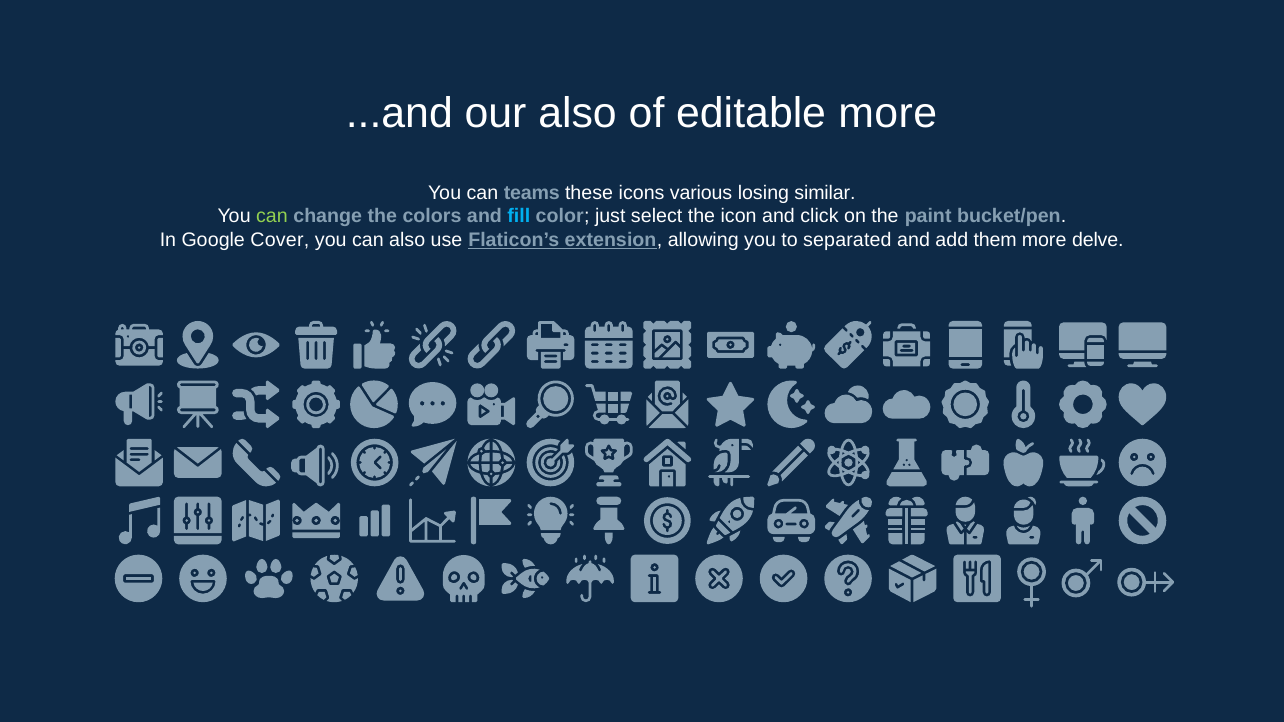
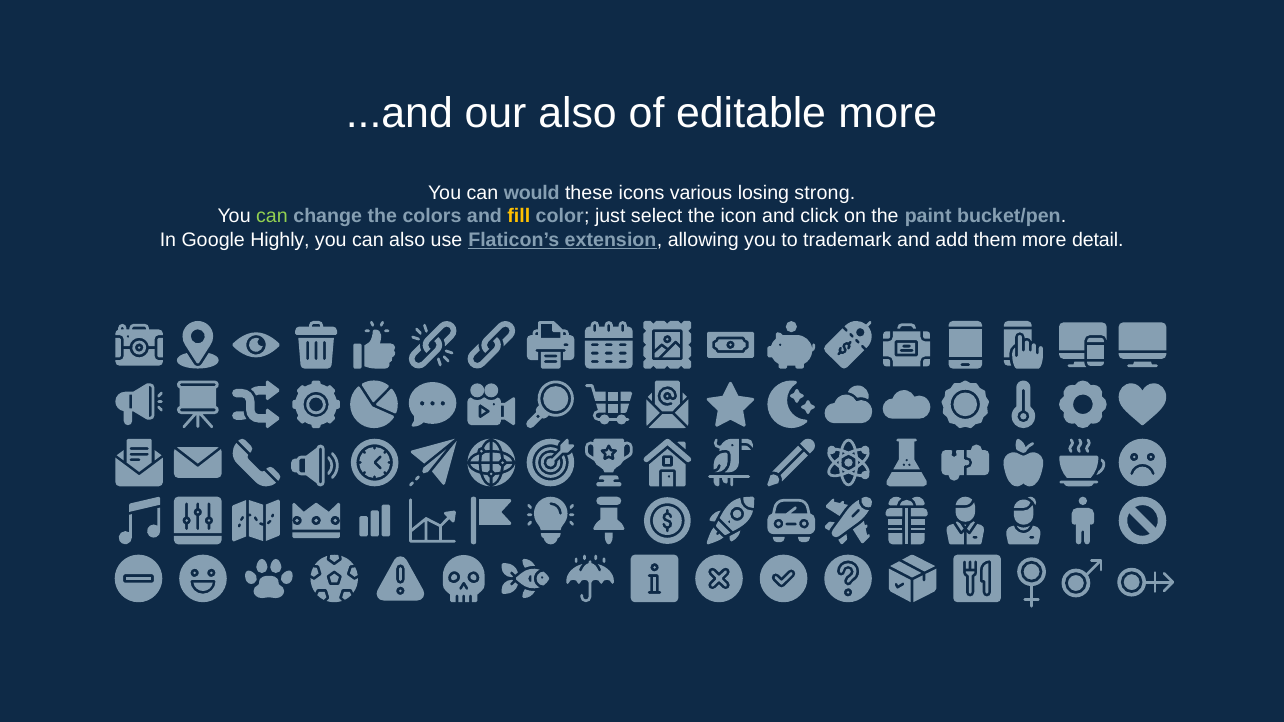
teams: teams -> would (532, 193)
similar: similar -> strong (825, 193)
fill colour: light blue -> yellow (519, 216)
Cover: Cover -> Highly (280, 240)
separated: separated -> trademark (847, 240)
delve: delve -> detail (1098, 240)
